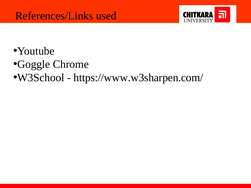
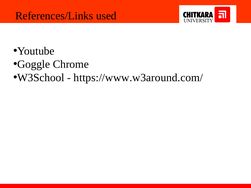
https://www.w3sharpen.com/: https://www.w3sharpen.com/ -> https://www.w3around.com/ (138, 78)
